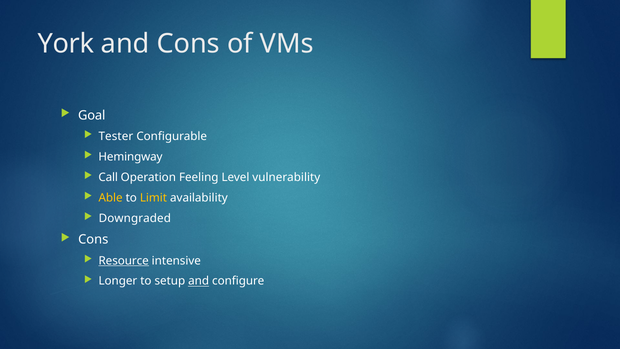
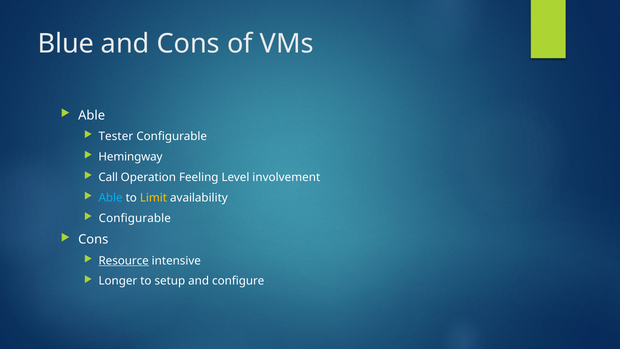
York: York -> Blue (66, 44)
Goal: Goal -> Able (92, 115)
vulnerability: vulnerability -> involvement (286, 177)
Able colour: yellow -> light blue (111, 198)
Downgraded: Downgraded -> Configurable (135, 218)
and underline: present -> none (199, 281)
